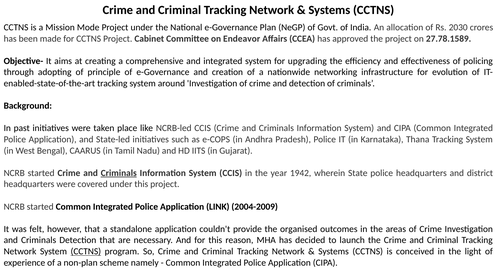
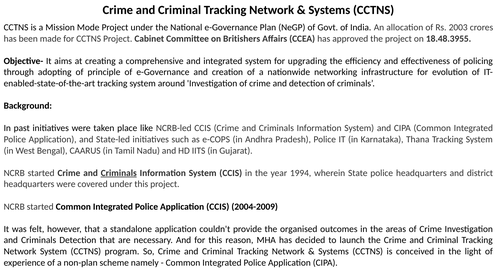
2030: 2030 -> 2003 (458, 27)
Endeavor: Endeavor -> Britishers (242, 39)
27.78.1589: 27.78.1589 -> 18.48.3955 (449, 39)
1942: 1942 -> 1994 (301, 173)
Application LINK: LINK -> CCIS (218, 206)
CCTNS underline: present -> none (86, 251)
